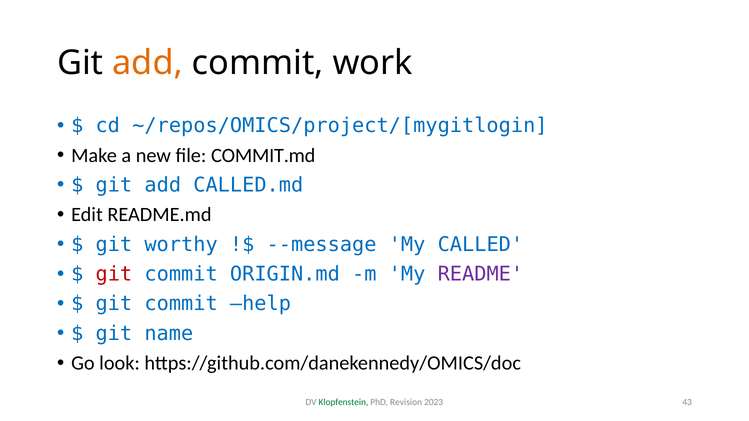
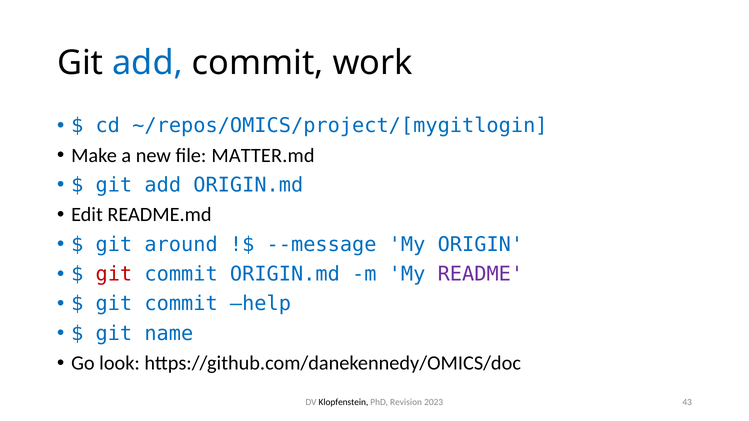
add colour: orange -> blue (148, 63)
COMMIT.md: COMMIT.md -> MATTER.md (263, 155)
add CALLED.md: CALLED.md -> ORIGIN.md (248, 185)
worthy: worthy -> around (181, 245)
CALLED: CALLED -> ORIGIN (480, 245)
Klopfenstein colour: green -> black (343, 402)
